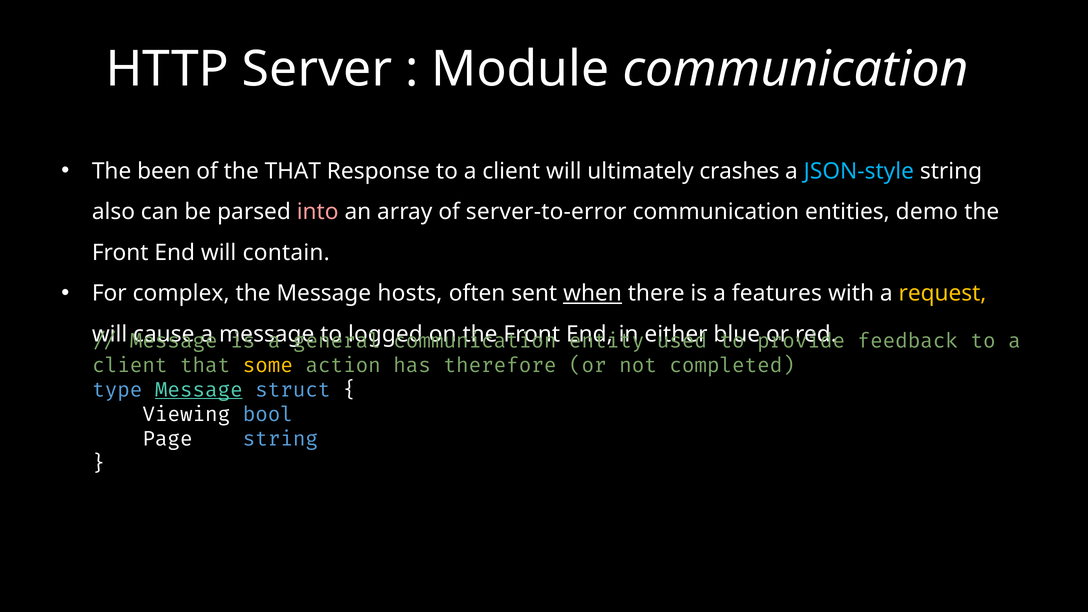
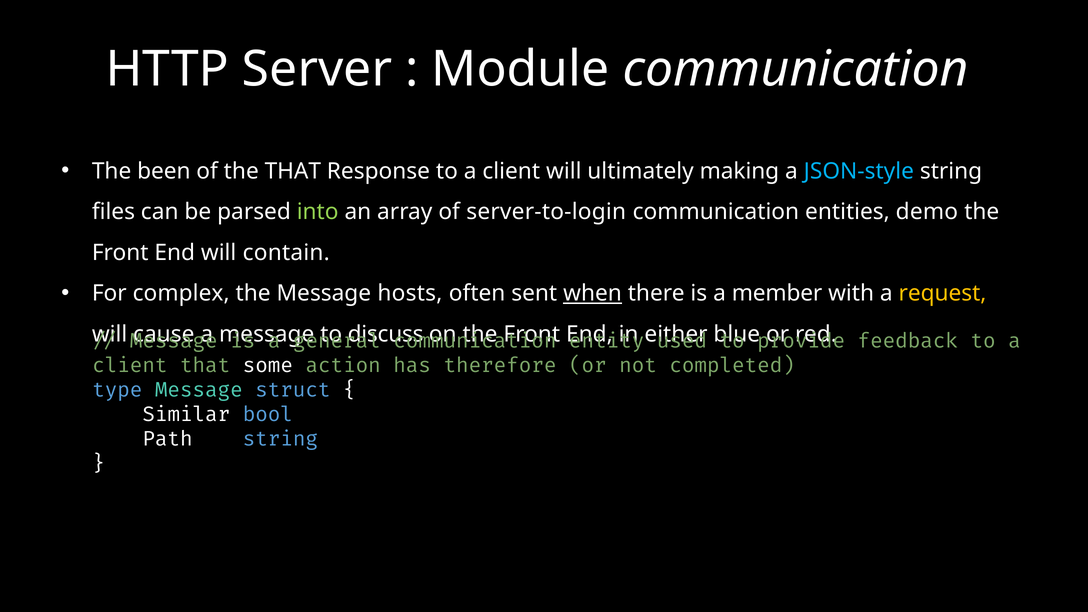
crashes: crashes -> making (739, 171)
also: also -> files (113, 212)
into colour: pink -> light green (318, 212)
server-to-error: server-to-error -> server-to-login (546, 212)
features: features -> member (777, 293)
logged: logged -> discuss (386, 334)
some colour: yellow -> white (268, 365)
Message underline: present -> none (199, 390)
Viewing: Viewing -> Similar (186, 414)
Page: Page -> Path (167, 439)
